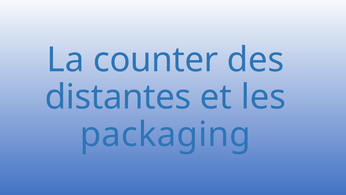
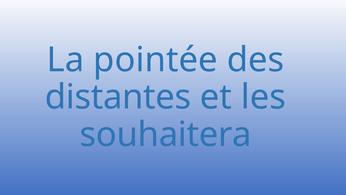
counter: counter -> pointée (155, 60)
packaging: packaging -> souhaitera (166, 134)
